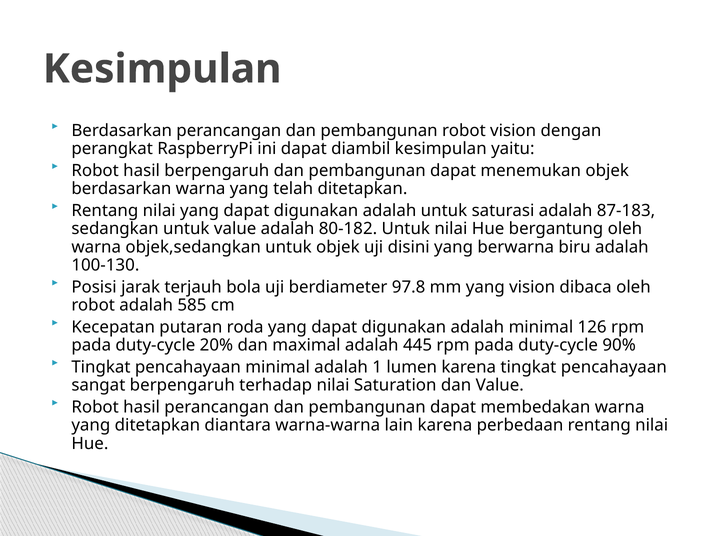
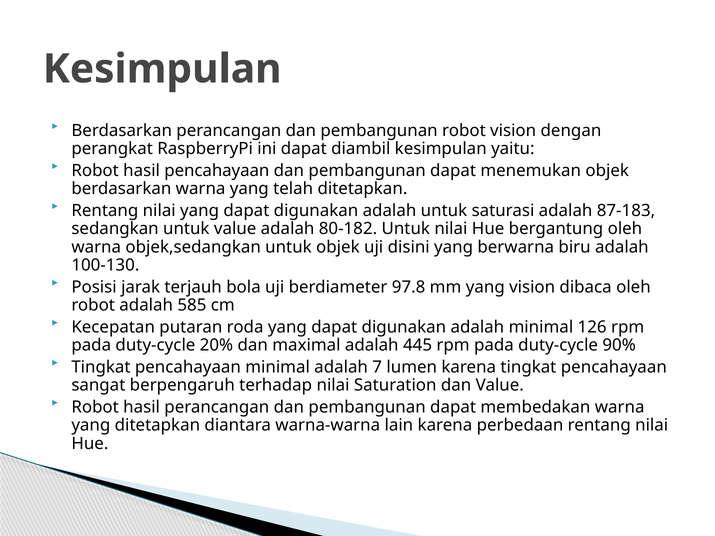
hasil berpengaruh: berpengaruh -> pencahayaan (217, 171)
1: 1 -> 7 (377, 367)
